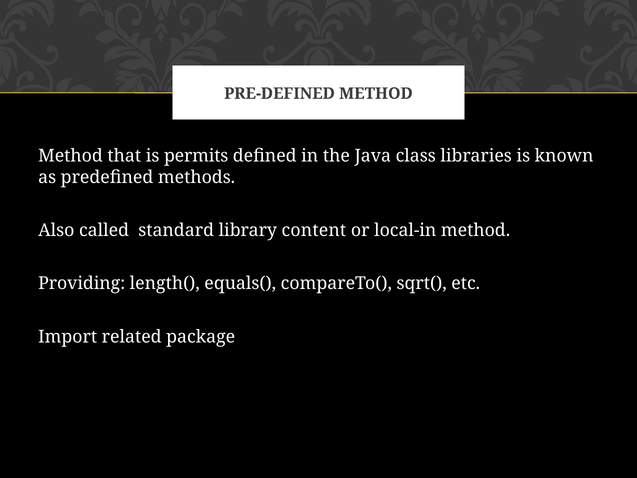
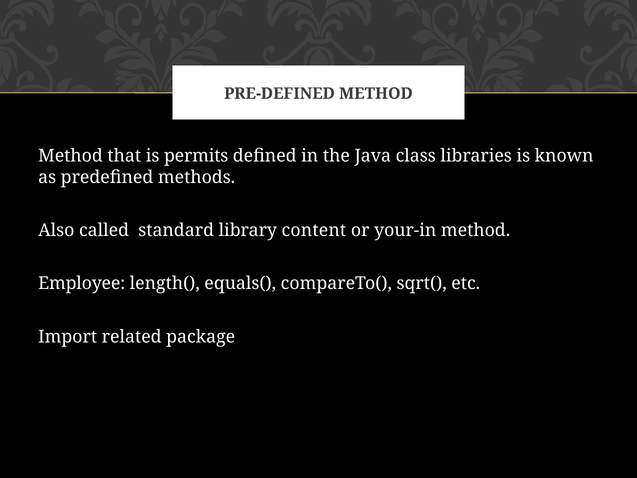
local-in: local-in -> your-in (405, 230)
Providing: Providing -> Employee (82, 283)
